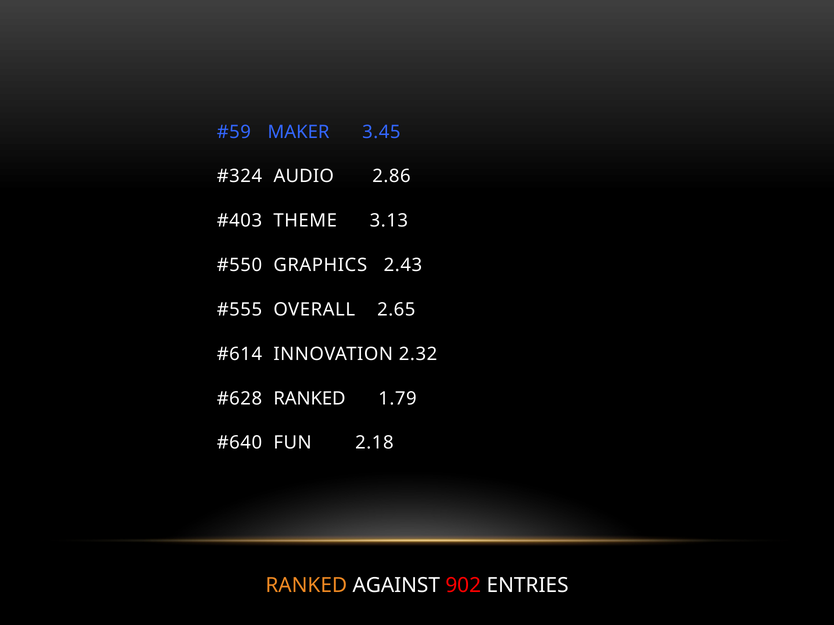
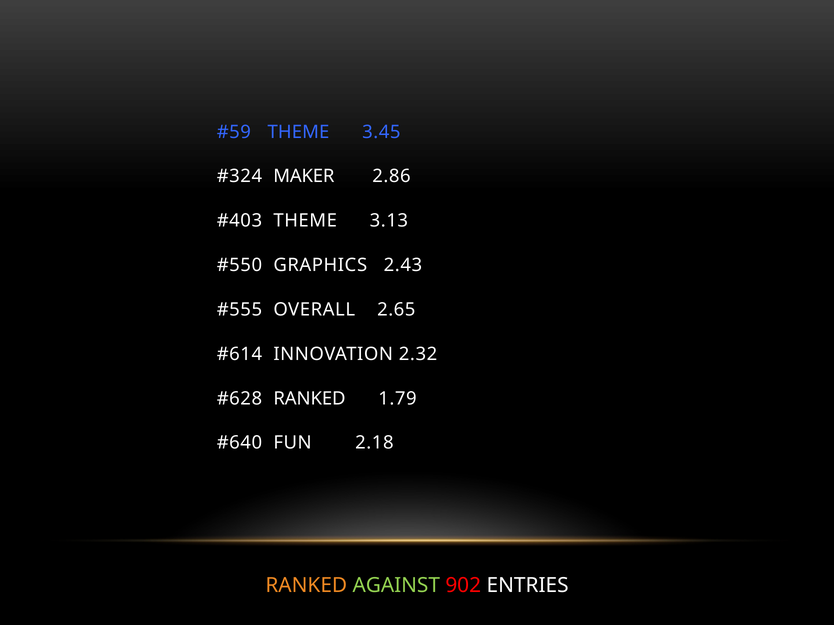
MAKER: MAKER -> THEME (298, 132)
AUDIO: AUDIO -> MAKER (304, 176)
AGAINST colour: white -> light green (396, 586)
